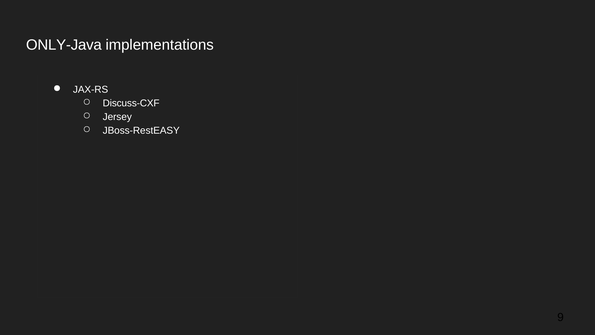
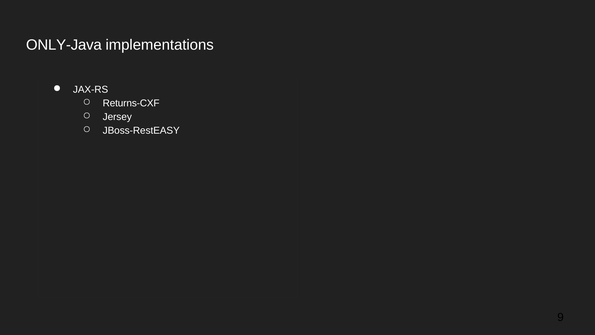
Discuss-CXF: Discuss-CXF -> Returns-CXF (131, 103)
